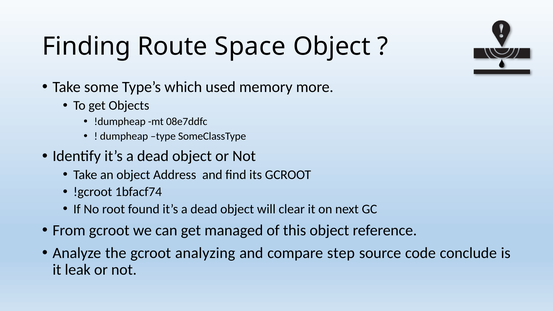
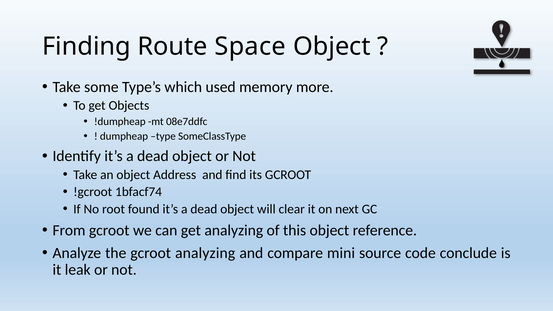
get managed: managed -> analyzing (234, 230)
step: step -> mini (341, 253)
